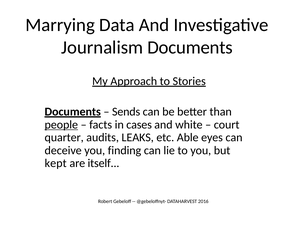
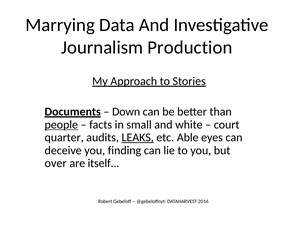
Journalism Documents: Documents -> Production (190, 48)
Sends: Sends -> Down (126, 112)
cases: cases -> small (139, 125)
LEAKS underline: none -> present (138, 138)
kept: kept -> over (56, 163)
